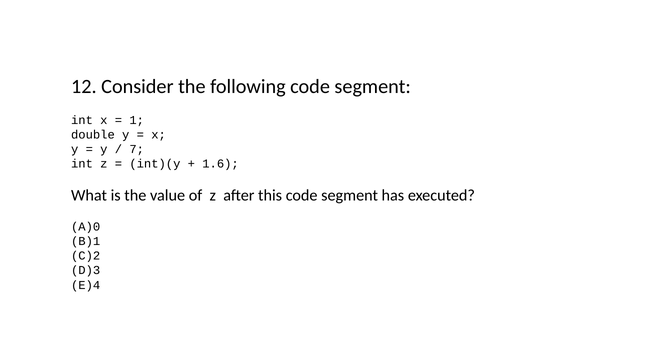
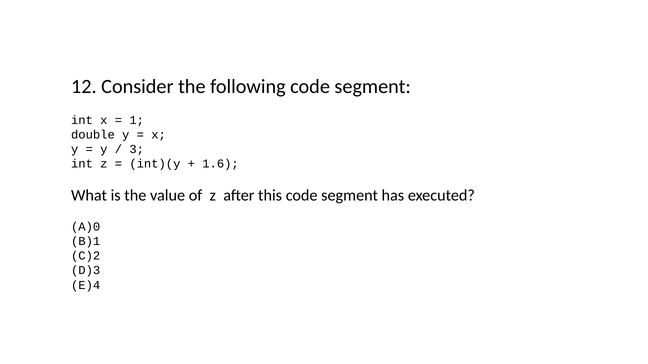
7: 7 -> 3 (137, 149)
